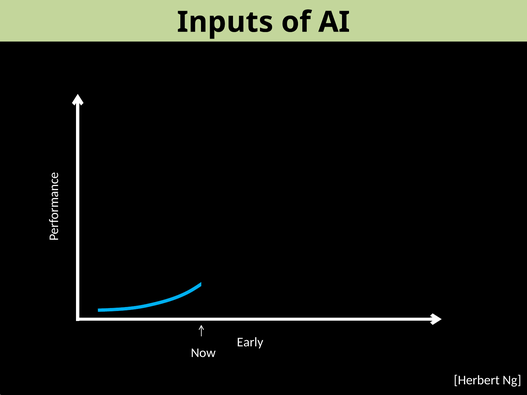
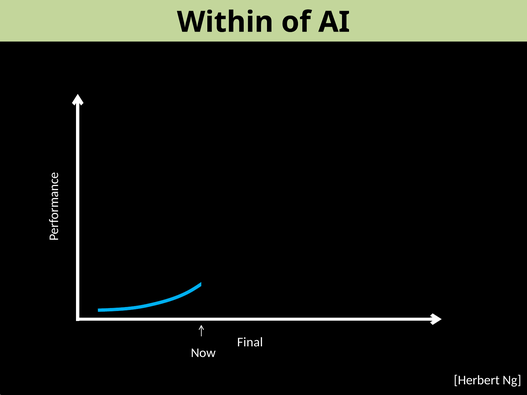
Inputs: Inputs -> Within (225, 22)
Early: Early -> Final (250, 342)
